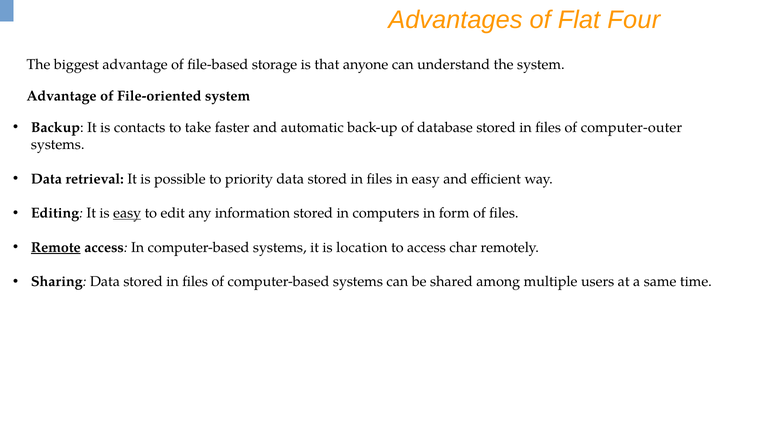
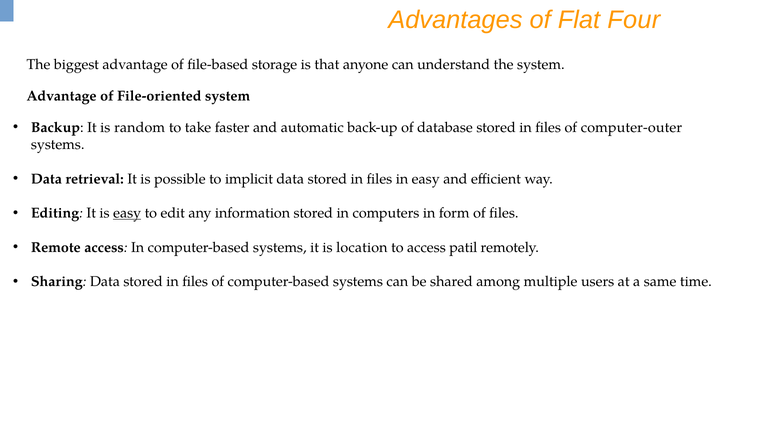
contacts: contacts -> random (140, 128)
priority: priority -> implicit (249, 179)
Remote underline: present -> none (56, 248)
char: char -> patil (463, 248)
